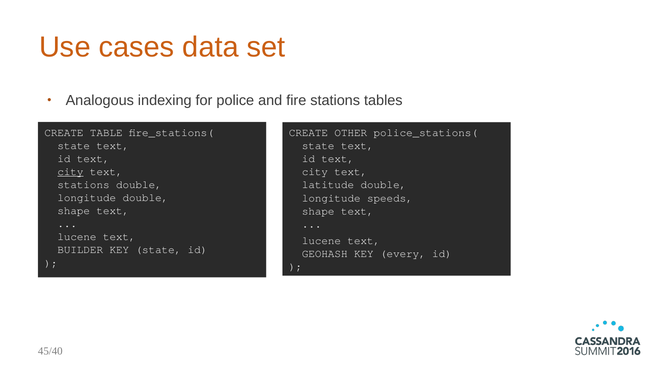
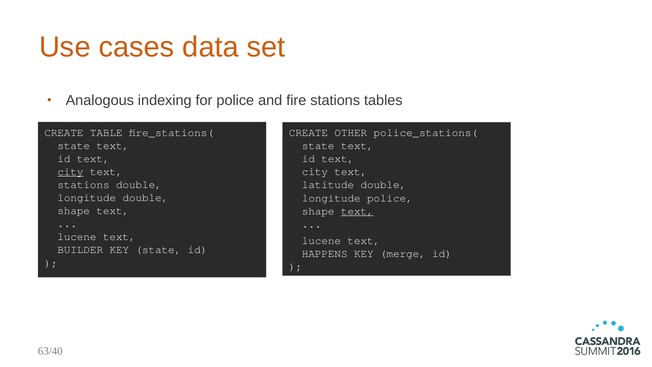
longitude speeds: speeds -> police (390, 198)
text underline: none -> present (357, 211)
GEOHASH: GEOHASH -> HAPPENS (325, 254)
every: every -> merge (403, 254)
45/40: 45/40 -> 63/40 (50, 351)
